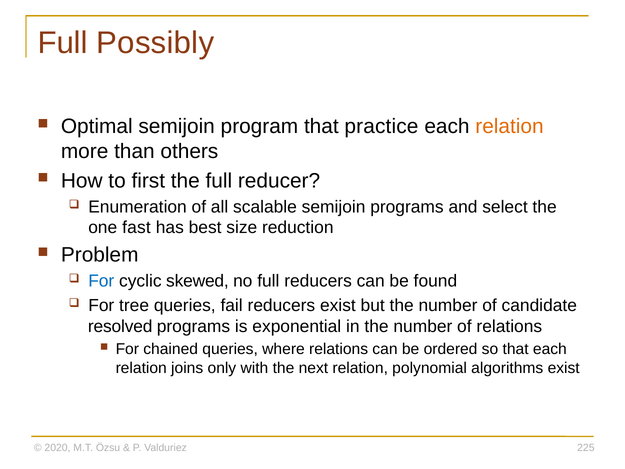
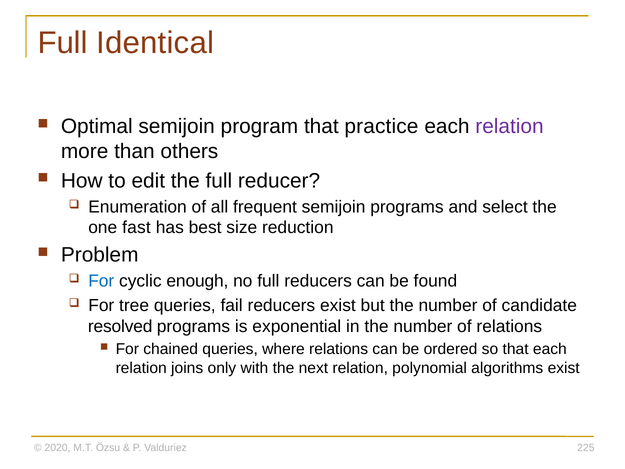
Possibly: Possibly -> Identical (155, 43)
relation colour: orange -> purple (510, 126)
first: first -> edit (148, 181)
scalable: scalable -> frequent (265, 207)
skewed: skewed -> enough (197, 281)
